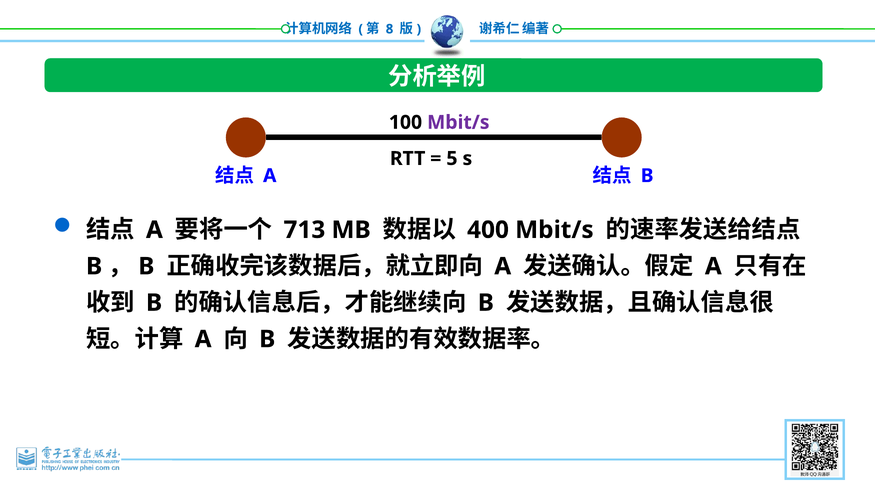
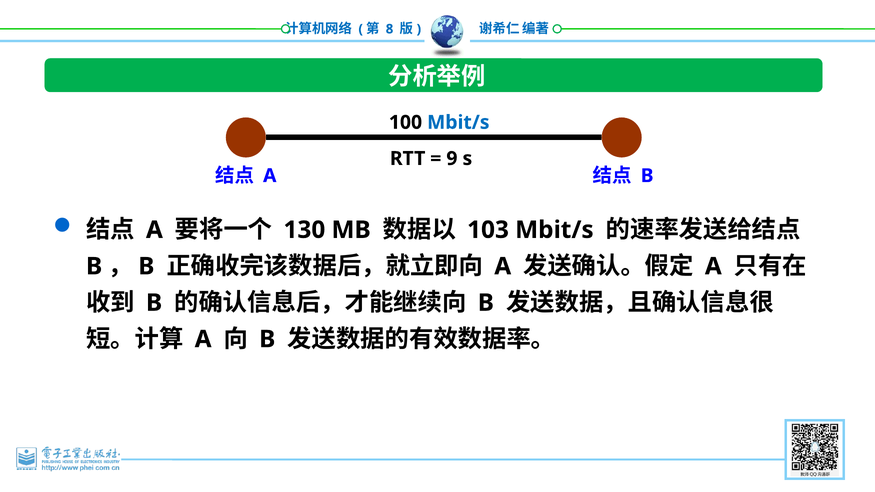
Mbit/s colour: purple -> blue (458, 122)
5: 5 -> 9 (452, 159)
713: 713 -> 130 (304, 230)
400: 400 -> 103 (488, 230)
